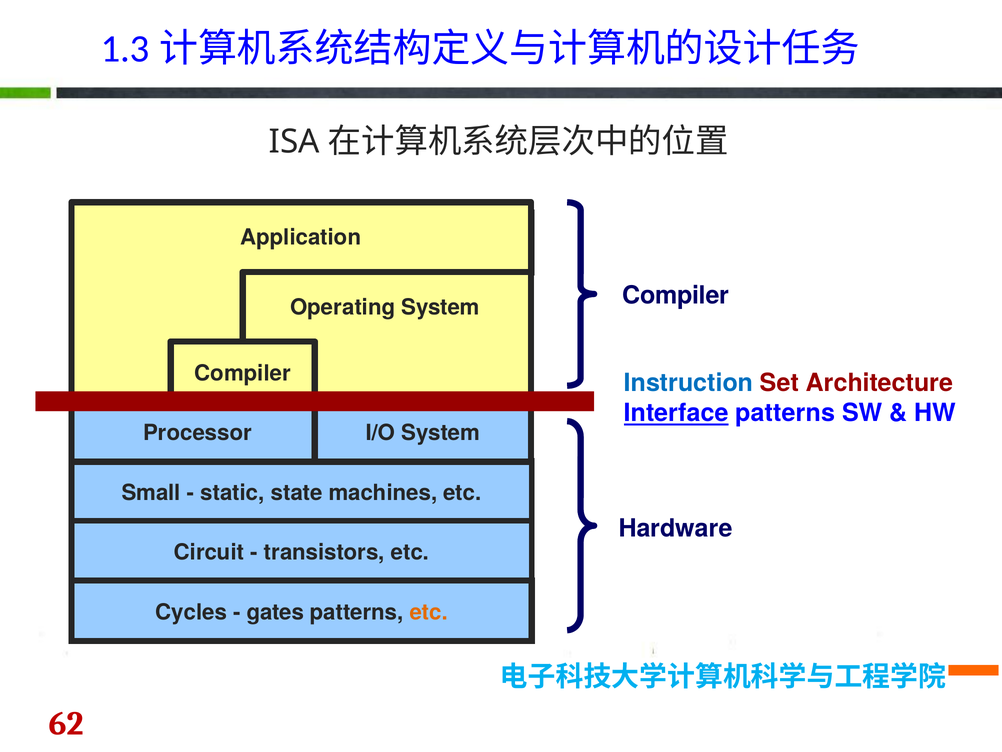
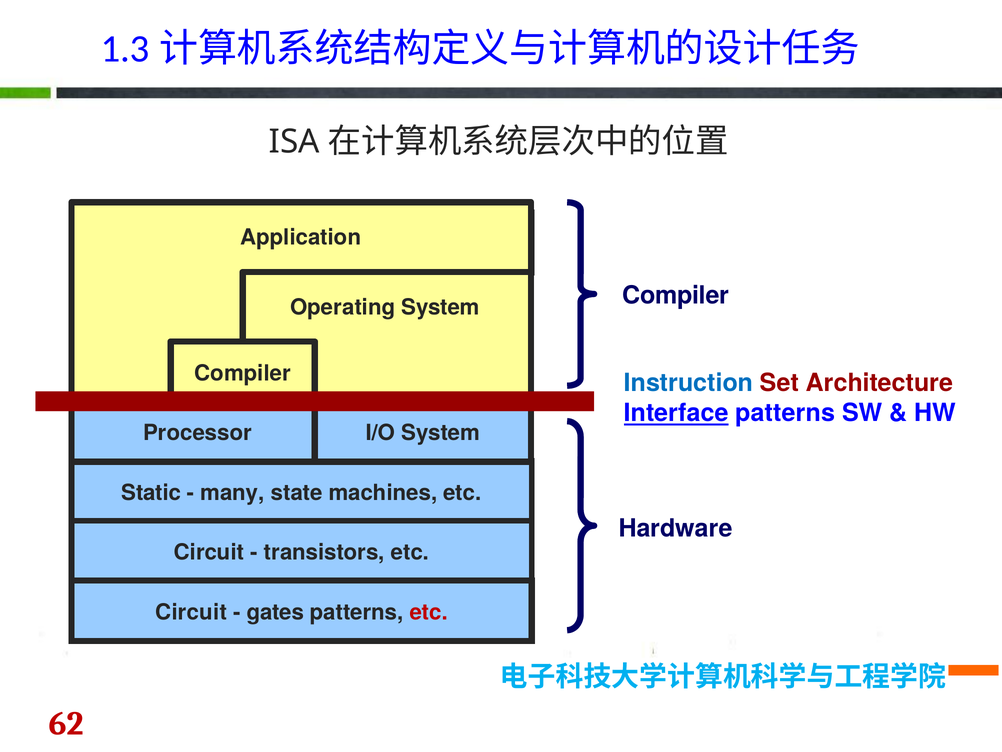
Small: Small -> Static (151, 492)
static: static -> many (232, 492)
Cycles: Cycles -> Circuit (191, 612)
etc colour: orange -> red (429, 612)
